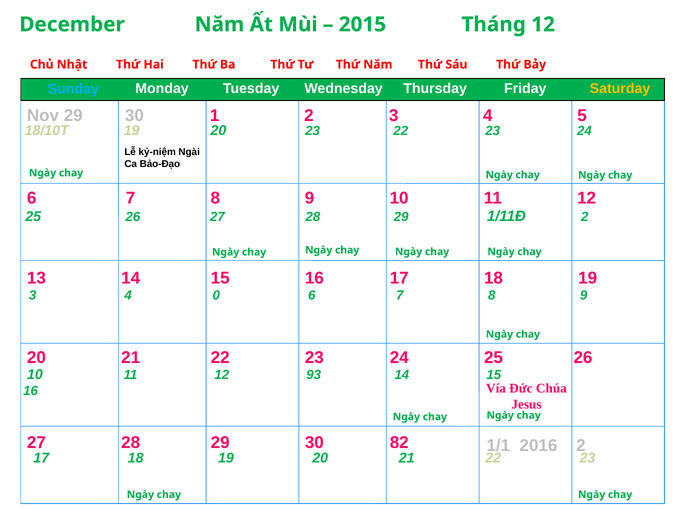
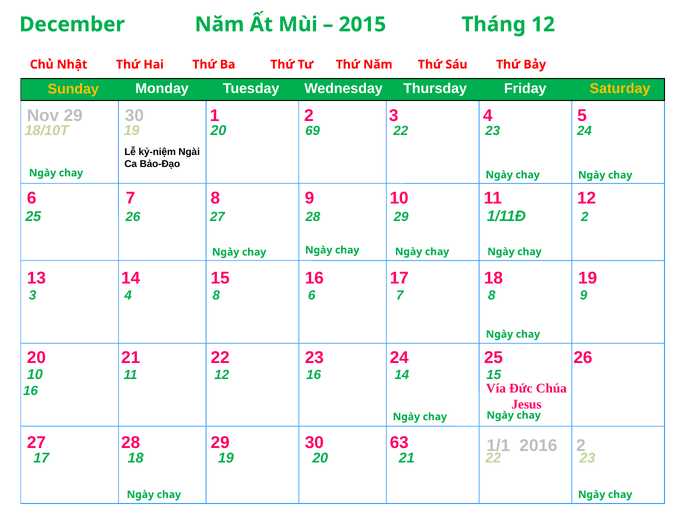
Sunday colour: light blue -> yellow (73, 89)
20 23: 23 -> 69 (313, 131)
4 0: 0 -> 8 (216, 295)
12 93: 93 -> 16 (314, 375)
82: 82 -> 63 (399, 443)
